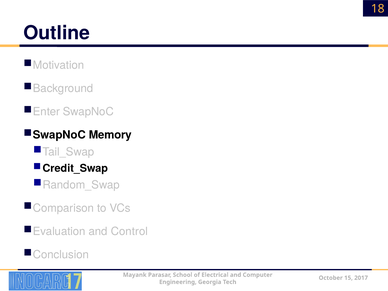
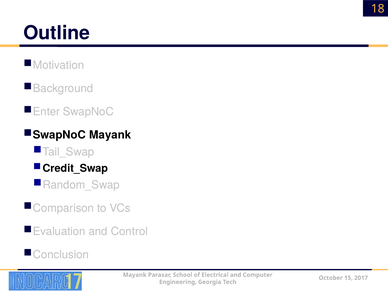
SwapNoC Memory: Memory -> Mayank (110, 135)
